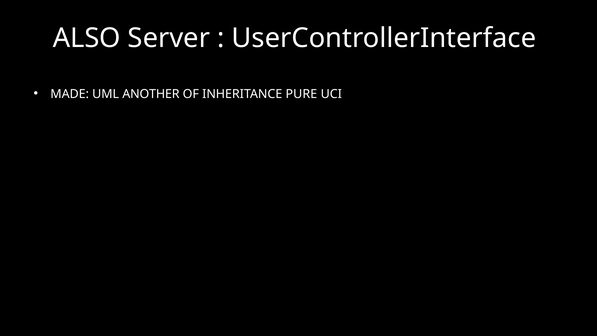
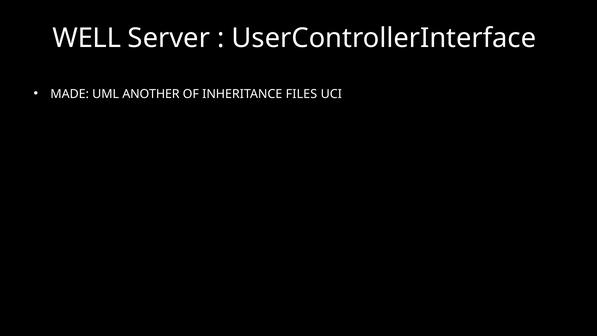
ALSO: ALSO -> WELL (87, 38)
PURE: PURE -> FILES (301, 94)
